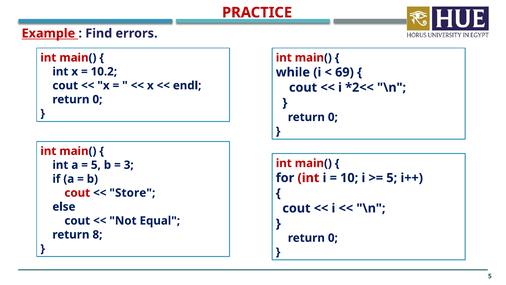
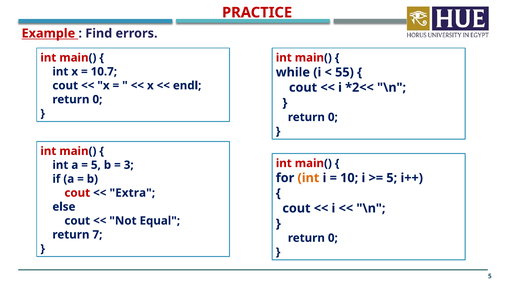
10.2: 10.2 -> 10.7 (104, 72)
69: 69 -> 55 (344, 72)
int colour: red -> orange (308, 178)
Store: Store -> Extra (132, 193)
8: 8 -> 7 (97, 234)
